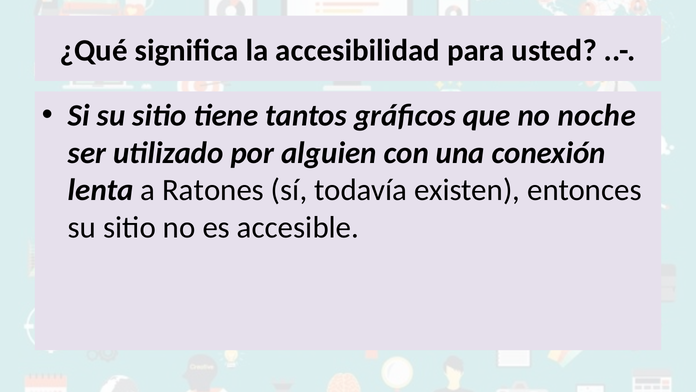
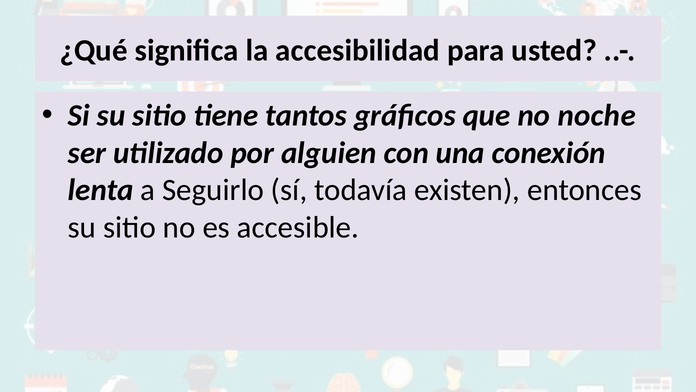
Ratones: Ratones -> Seguirlo (213, 190)
